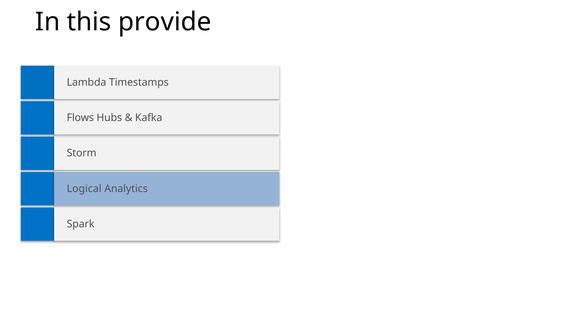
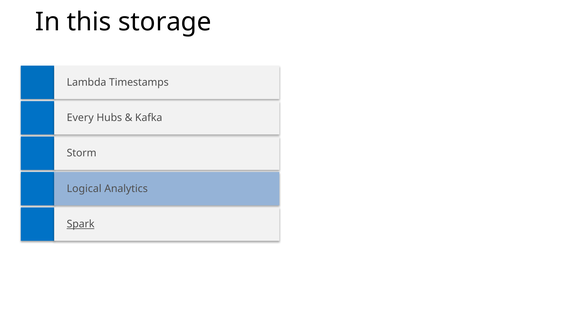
provide: provide -> storage (165, 22)
Flows: Flows -> Every (80, 118)
Spark underline: none -> present (81, 224)
